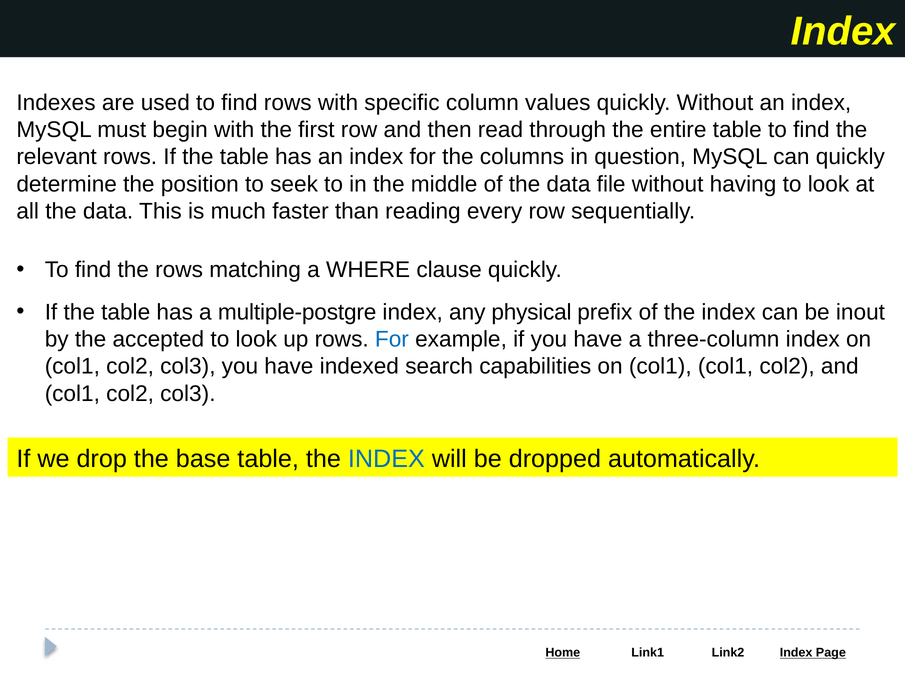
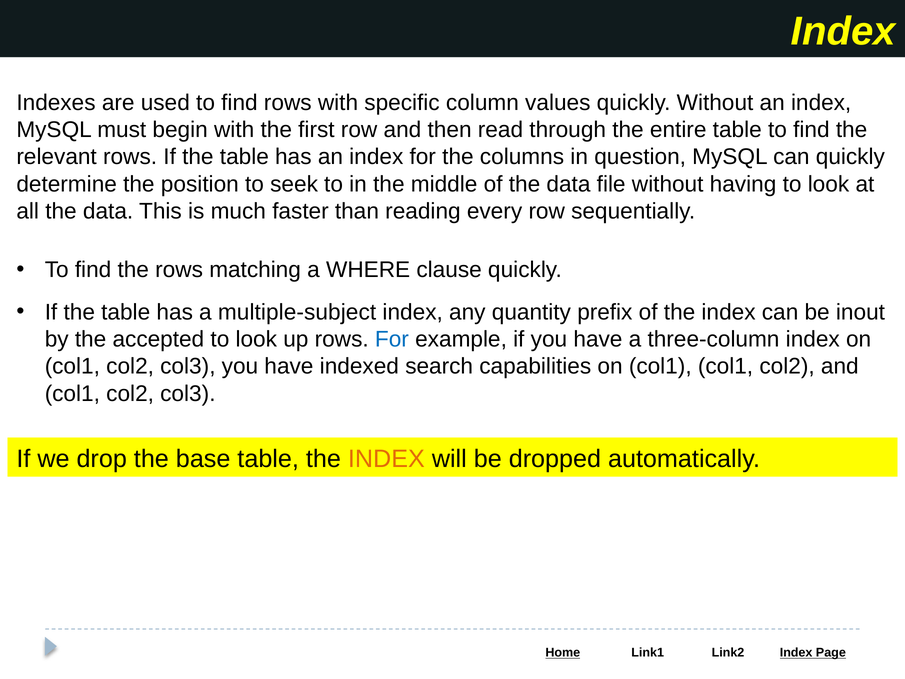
multiple-postgre: multiple-postgre -> multiple-subject (297, 312)
physical: physical -> quantity (531, 312)
INDEX colour: blue -> orange (386, 459)
